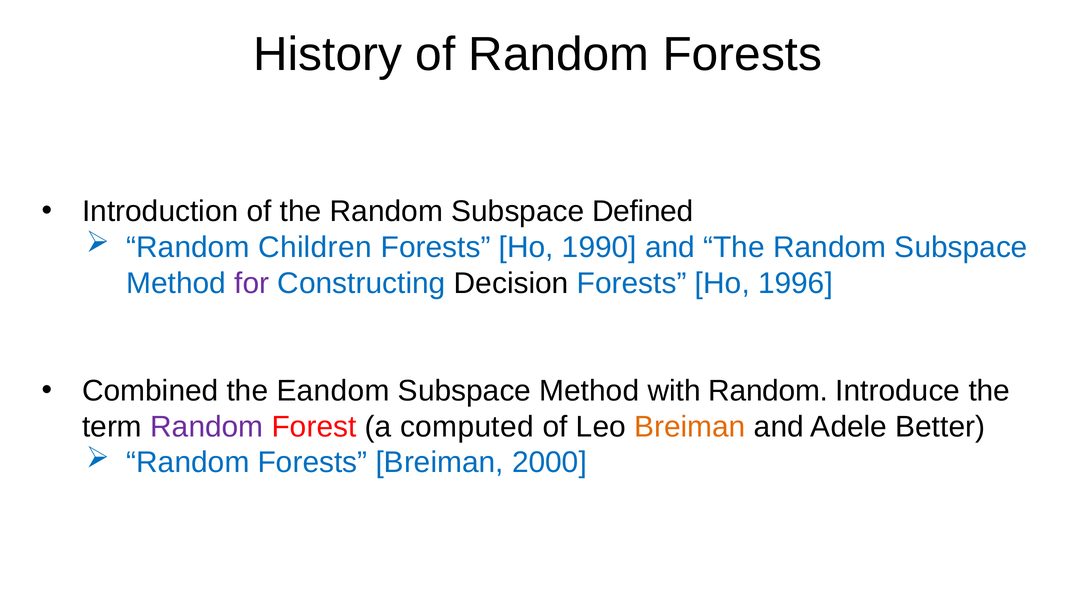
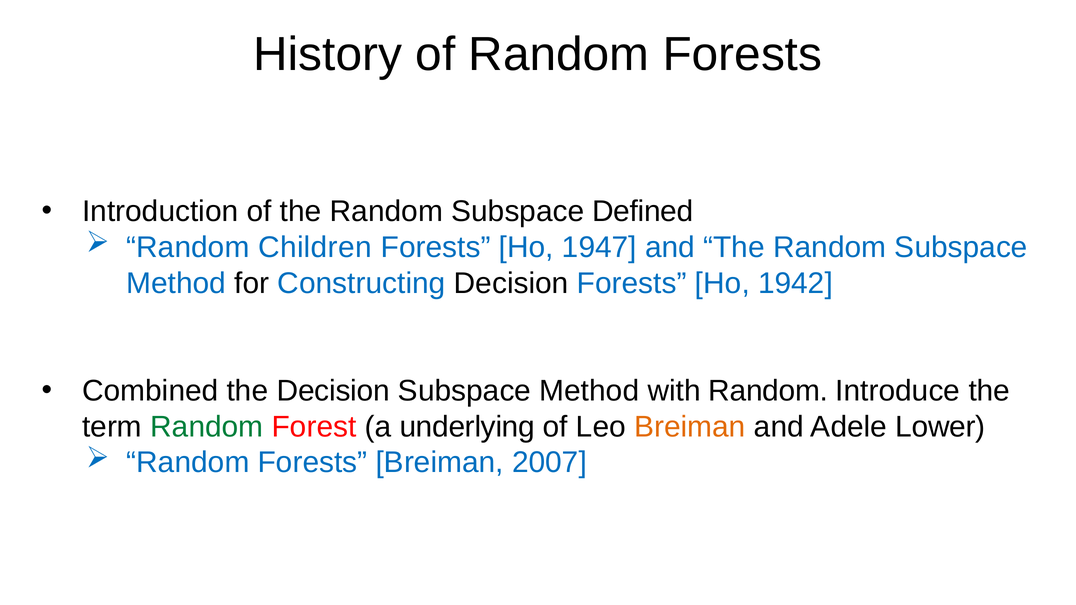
1990: 1990 -> 1947 (599, 247)
for colour: purple -> black (252, 283)
1996: 1996 -> 1942 (795, 283)
the Eandom: Eandom -> Decision (333, 391)
Random colour: purple -> green (207, 427)
computed: computed -> underlying (467, 427)
Better: Better -> Lower (940, 427)
2000: 2000 -> 2007 (549, 463)
